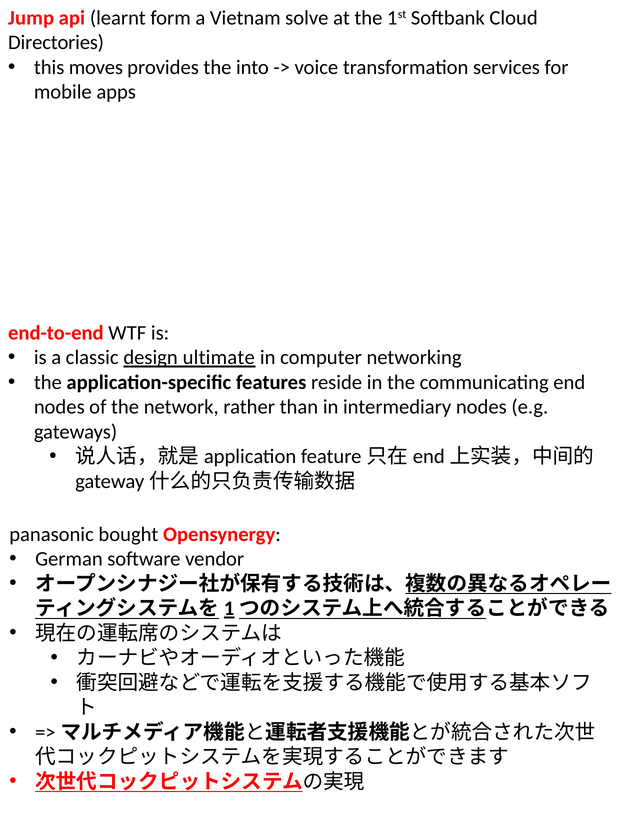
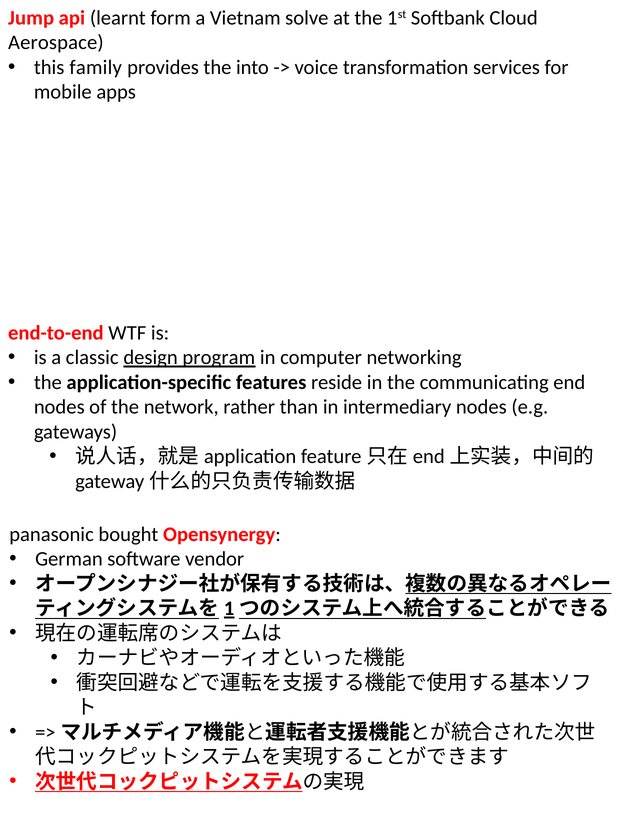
Directories: Directories -> Aerospace (56, 43)
moves: moves -> family (96, 67)
ultimate: ultimate -> program (219, 358)
